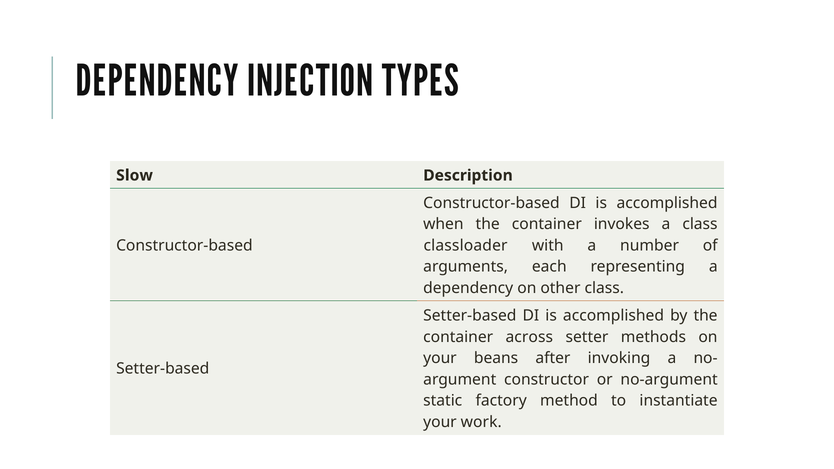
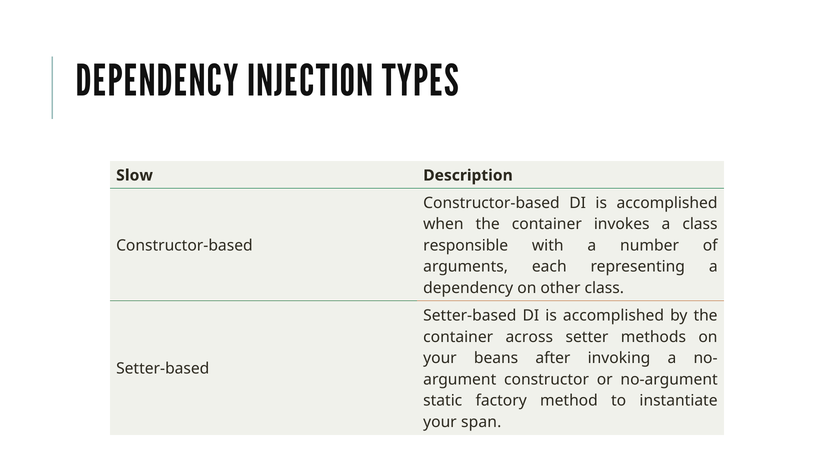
classloader: classloader -> responsible (466, 246)
work: work -> span (481, 422)
